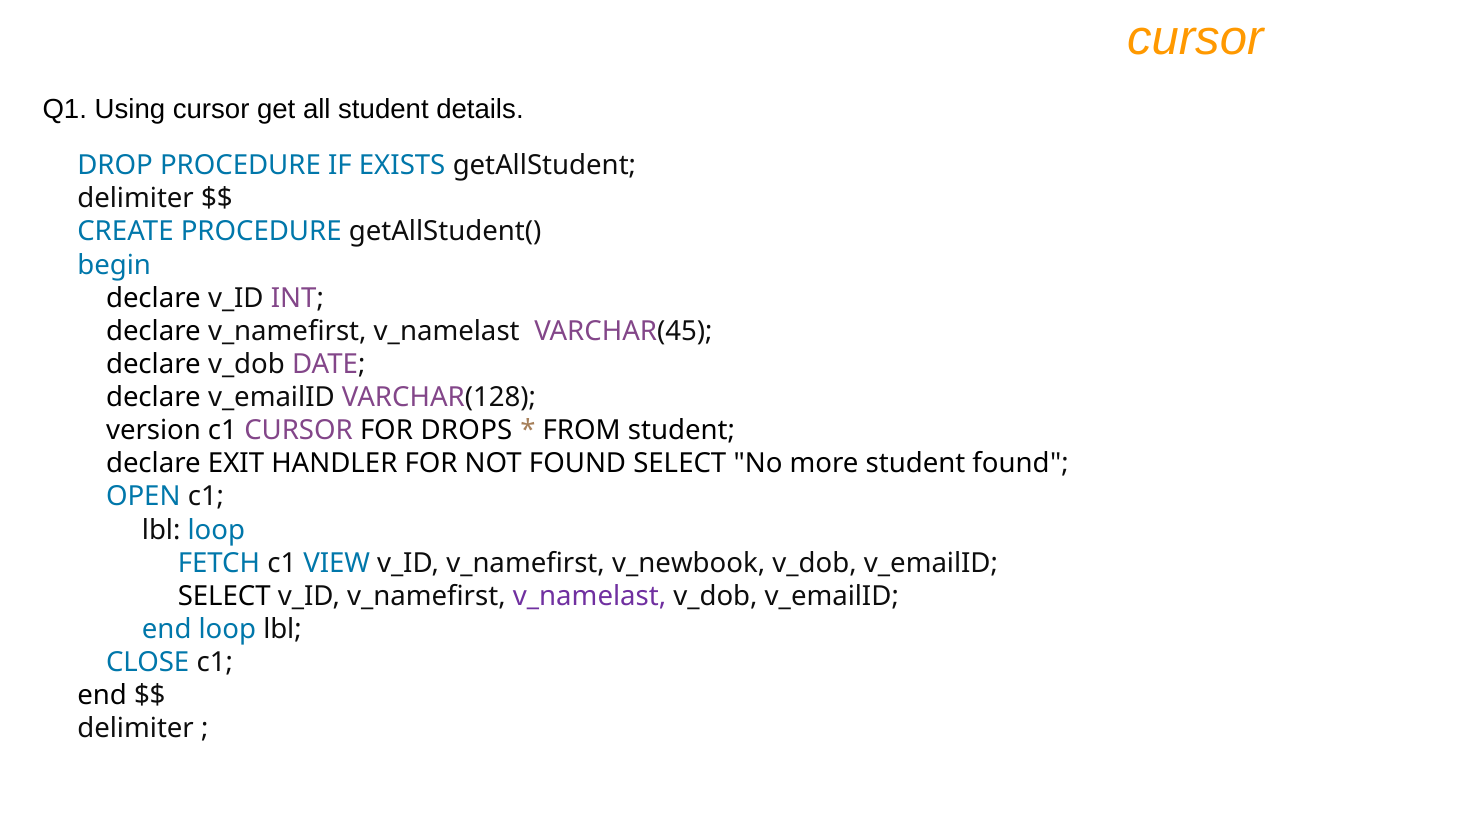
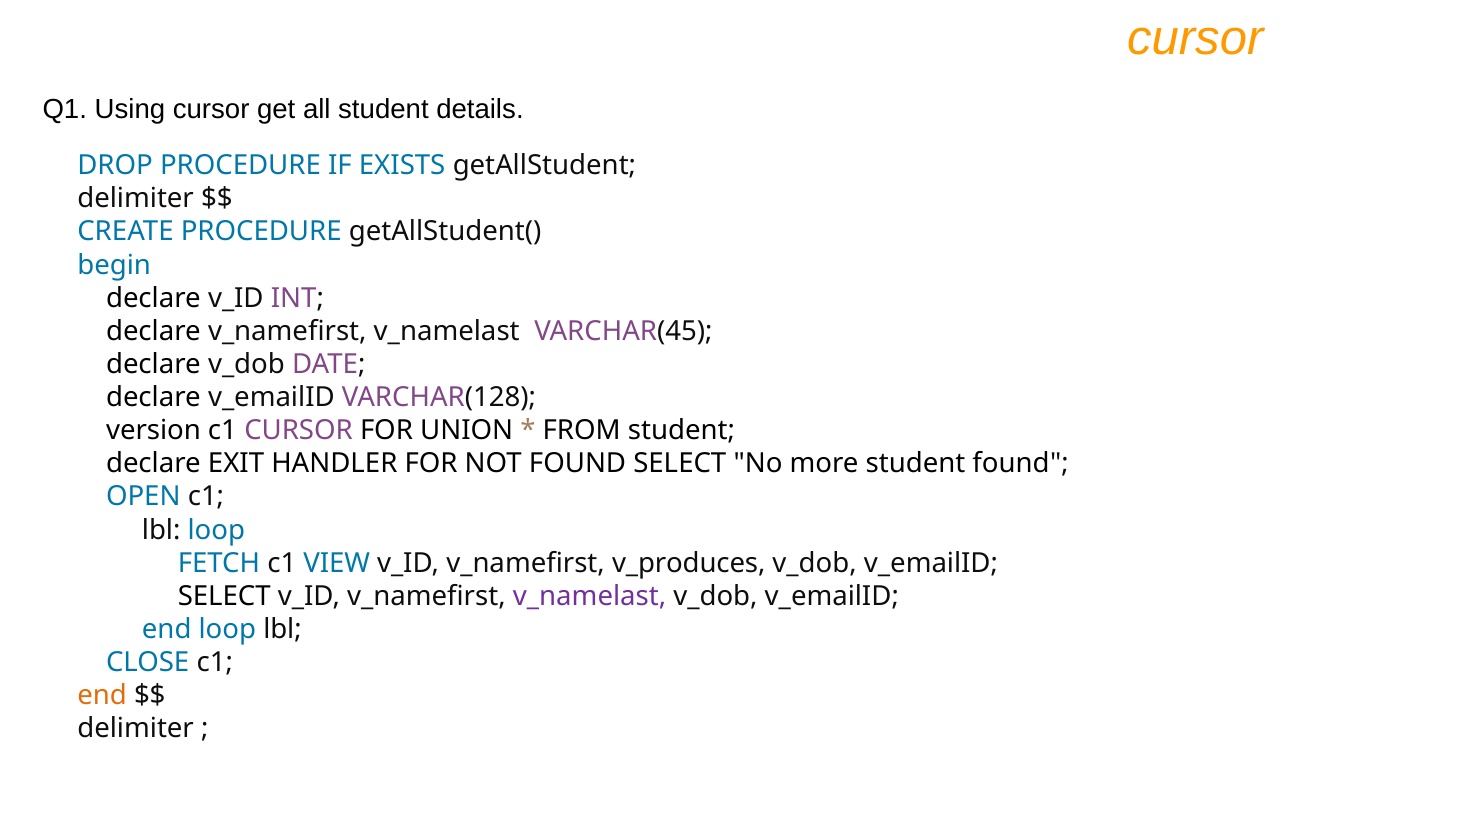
DROPS: DROPS -> UNION (467, 431)
v_newbook: v_newbook -> v_produces (689, 563)
end colour: black -> orange (102, 695)
